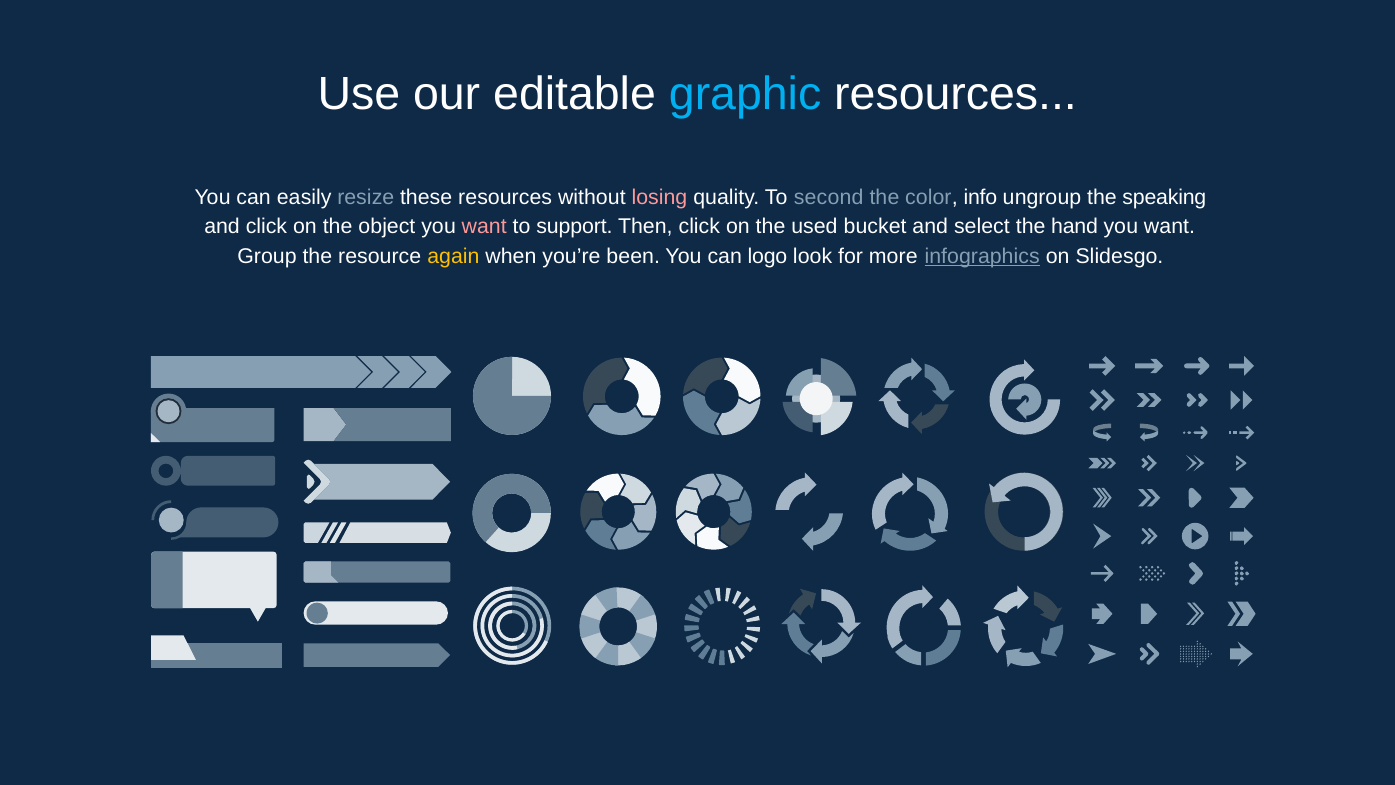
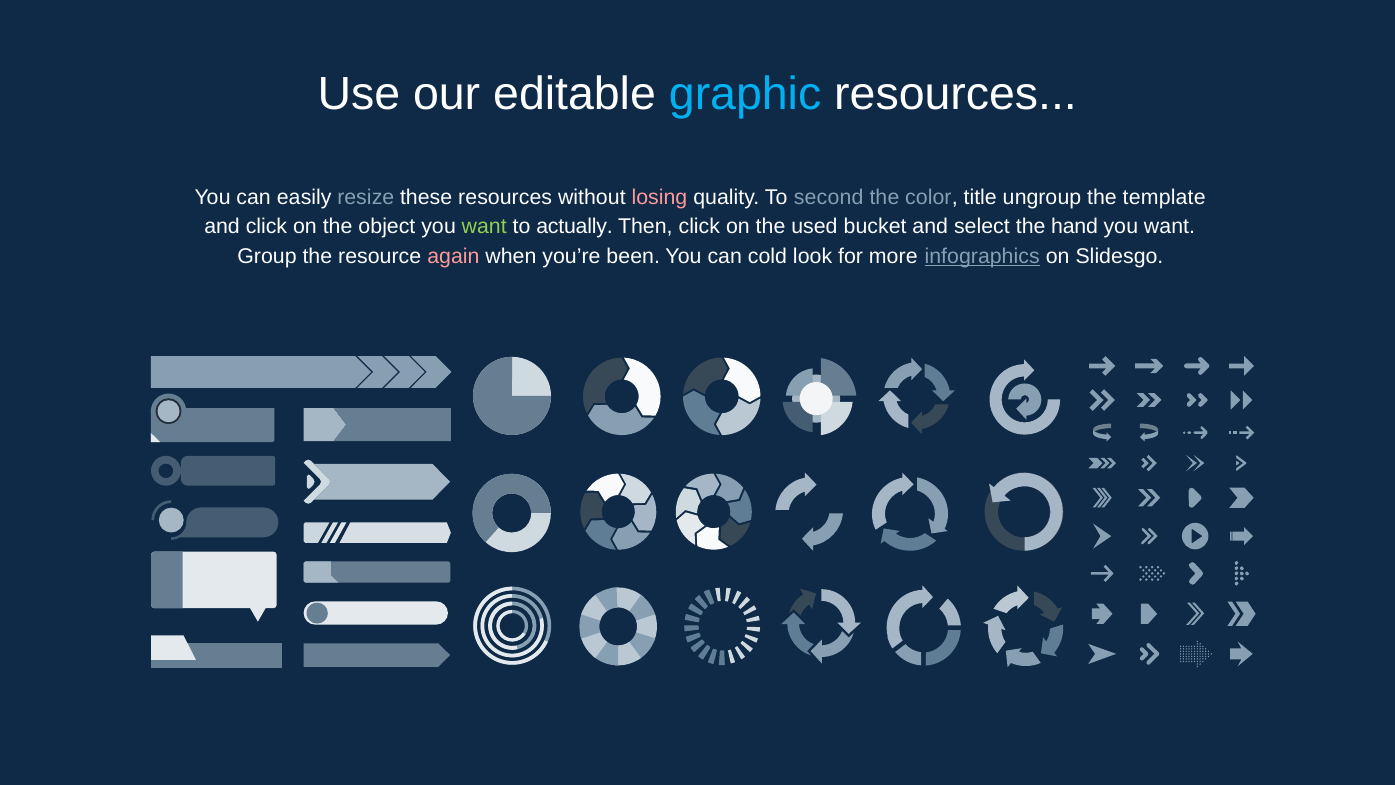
info: info -> title (980, 197)
speaking: speaking -> template (1164, 197)
want colour: pink -> light green (484, 226)
support: support -> actually (575, 226)
again colour: yellow -> pink (453, 256)
logo: logo -> cold (767, 256)
